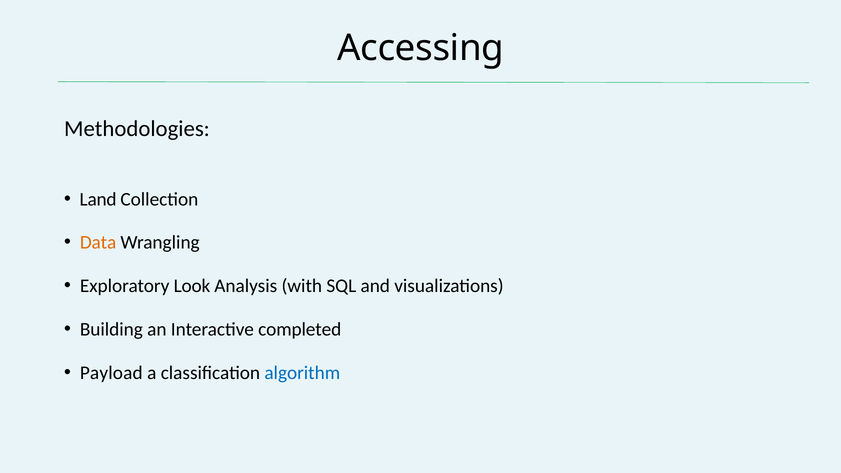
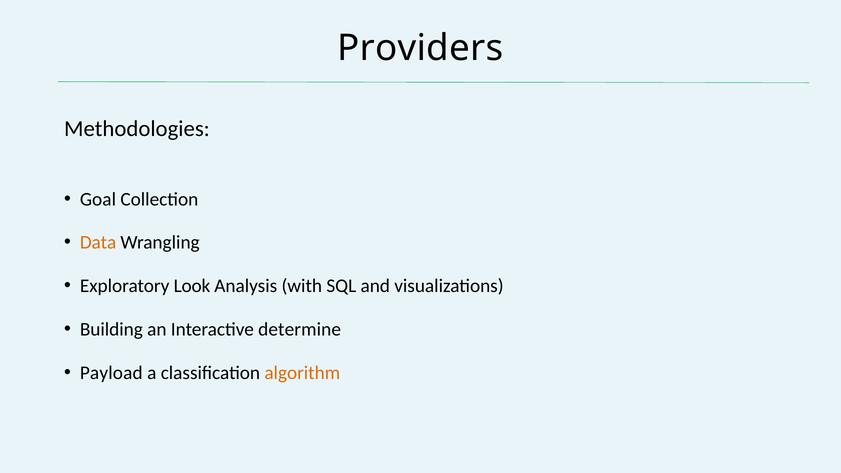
Accessing: Accessing -> Providers (420, 48)
Land: Land -> Goal (98, 199)
completed: completed -> determine (300, 329)
algorithm colour: blue -> orange (302, 373)
